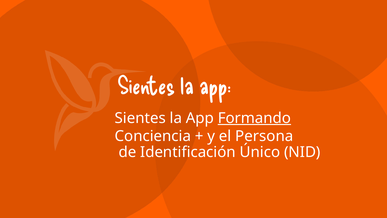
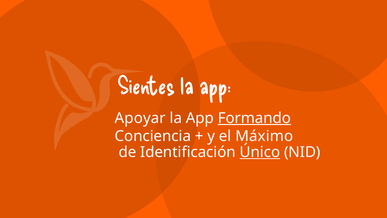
Sientes: Sientes -> Apoyar (140, 118)
Persona: Persona -> Máximo (264, 136)
Único underline: none -> present (260, 152)
